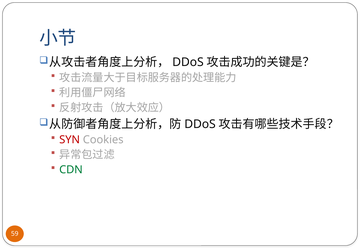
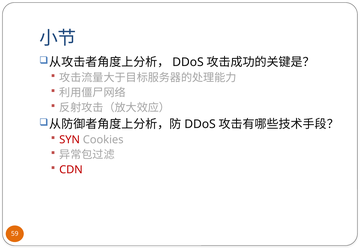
CDN colour: green -> red (71, 170)
